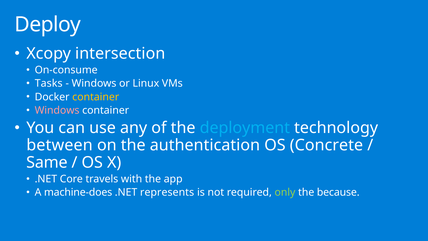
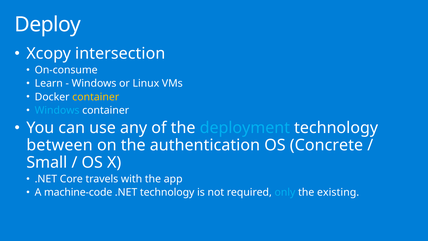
Tasks: Tasks -> Learn (49, 83)
Windows colour: pink -> light blue (57, 110)
Same: Same -> Small (47, 162)
machine-does: machine-does -> machine-code (78, 192)
.NET represents: represents -> technology (167, 192)
only colour: light green -> light blue (285, 192)
because: because -> existing (338, 192)
